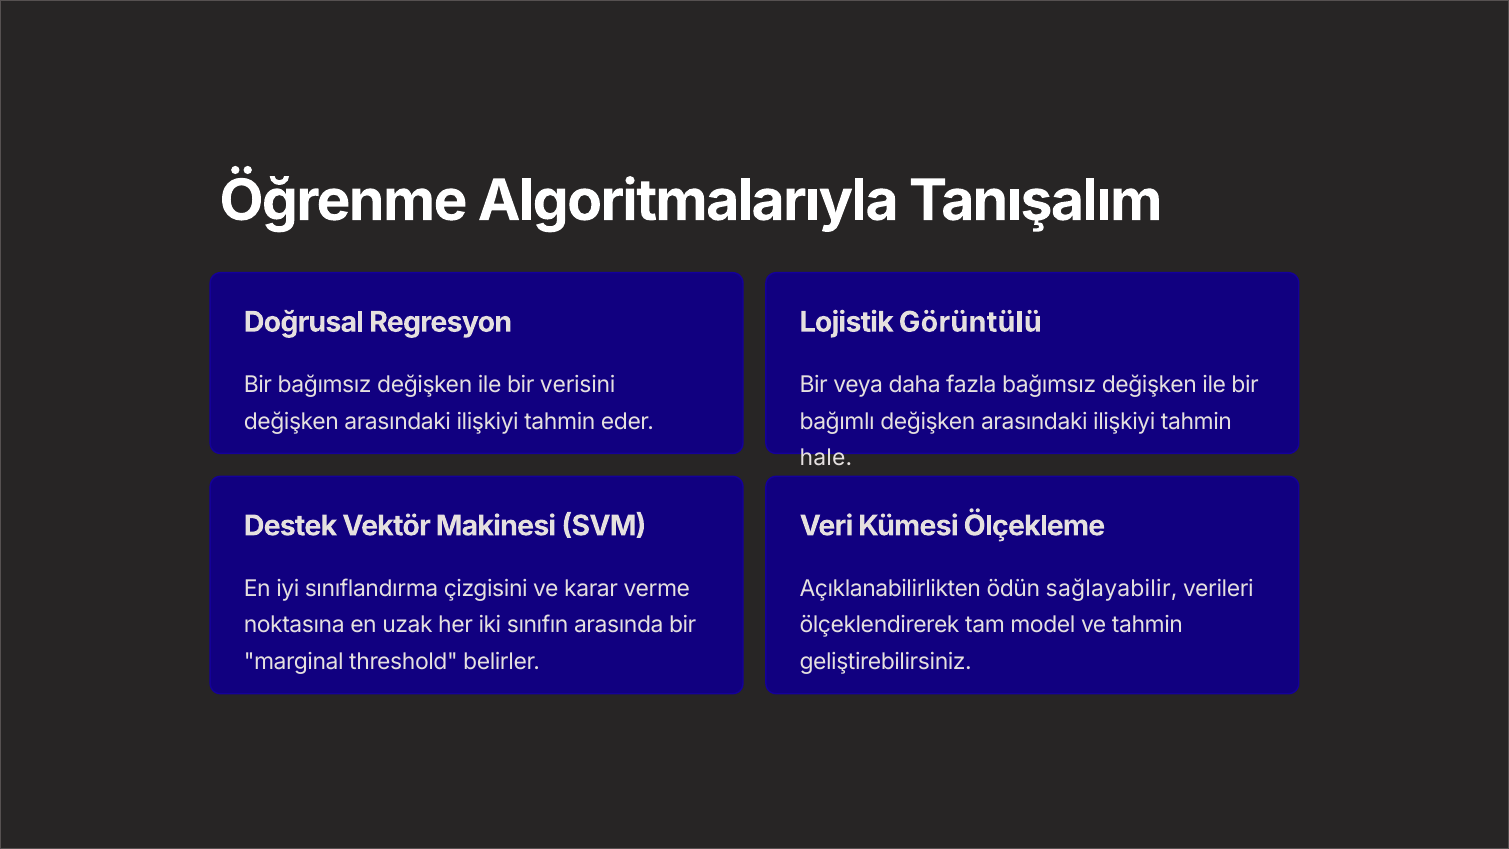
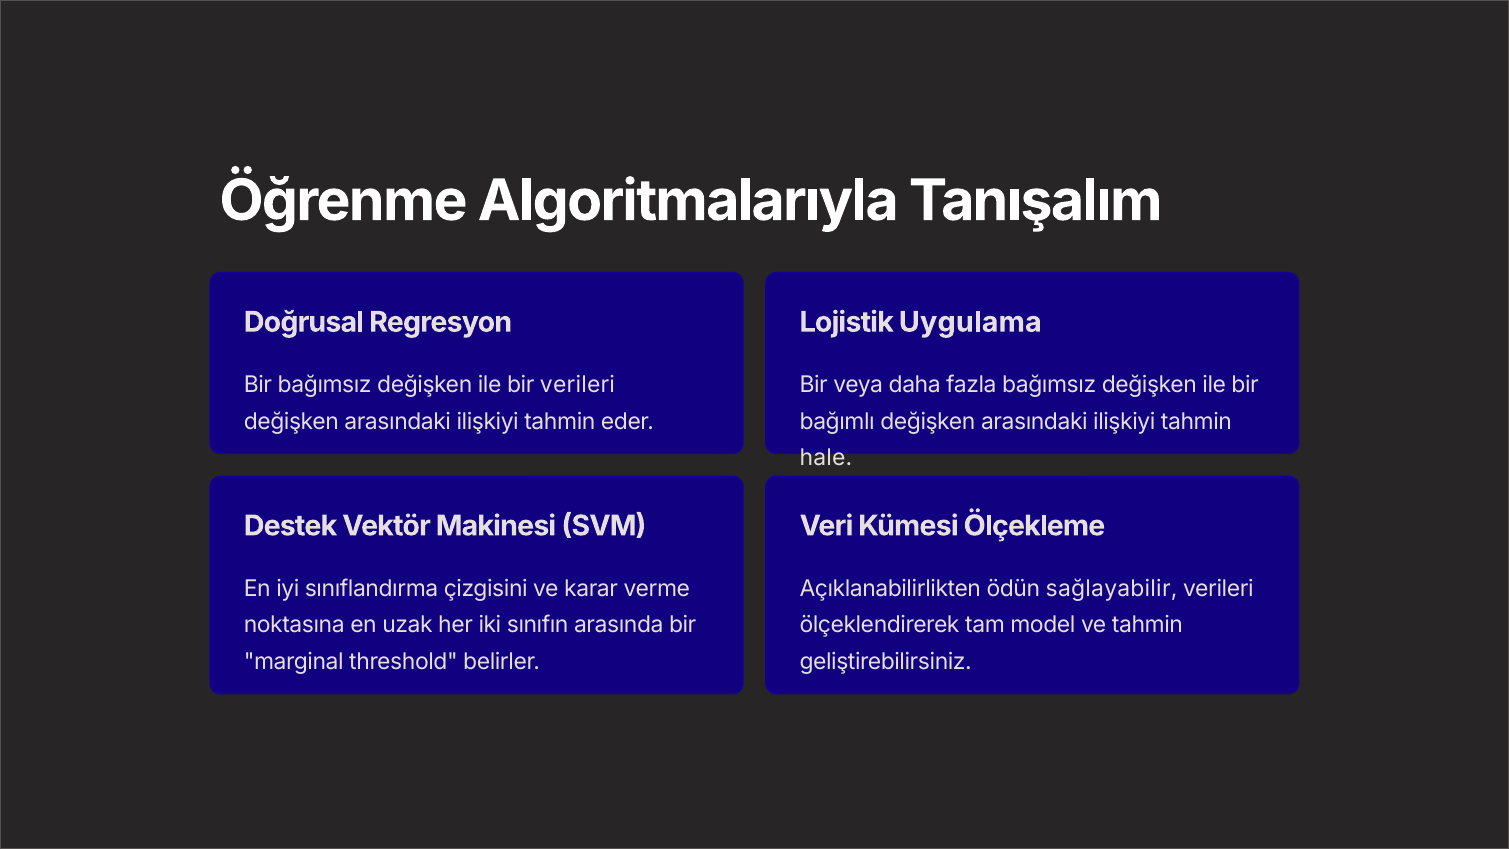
Görüntülü: Görüntülü -> Uygulama (970, 322)
bir verisini: verisini -> verileri (578, 385)
